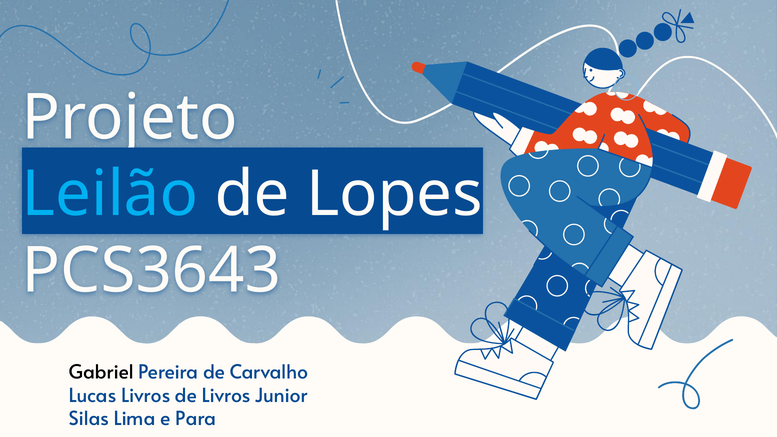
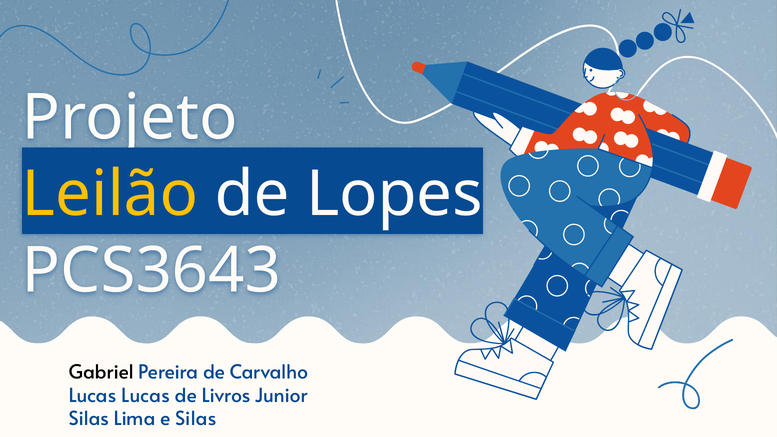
Leilão colour: light blue -> yellow (110, 194)
Lucas Livros: Livros -> Lucas (146, 396)
e Para: Para -> Silas (196, 419)
